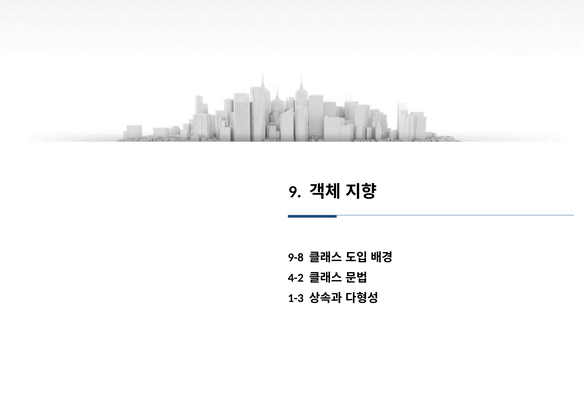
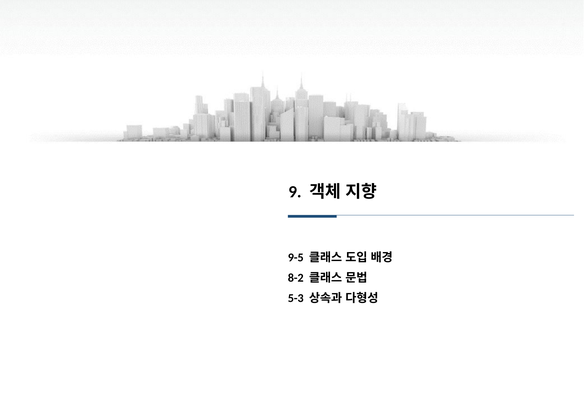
9-8: 9-8 -> 9-5 (296, 258)
4-2: 4-2 -> 8-2 (296, 278)
1-3: 1-3 -> 5-3 (296, 299)
